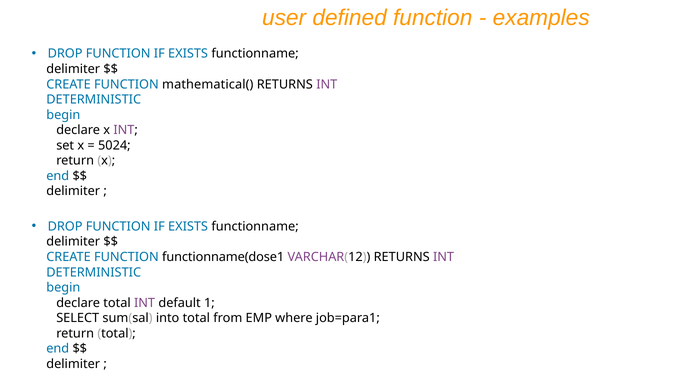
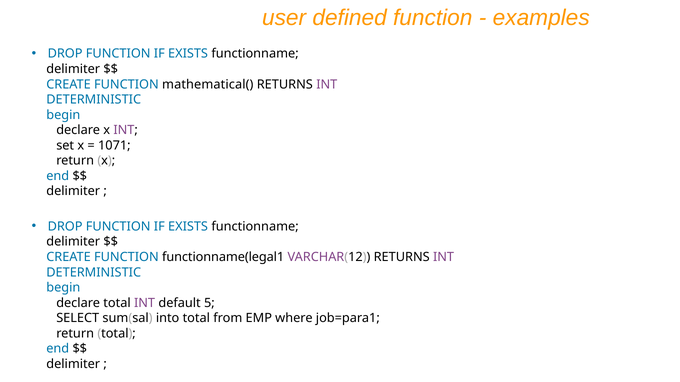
5024: 5024 -> 1071 (114, 146)
functionname(dose1: functionname(dose1 -> functionname(legal1 (223, 257)
1: 1 -> 5 (209, 303)
